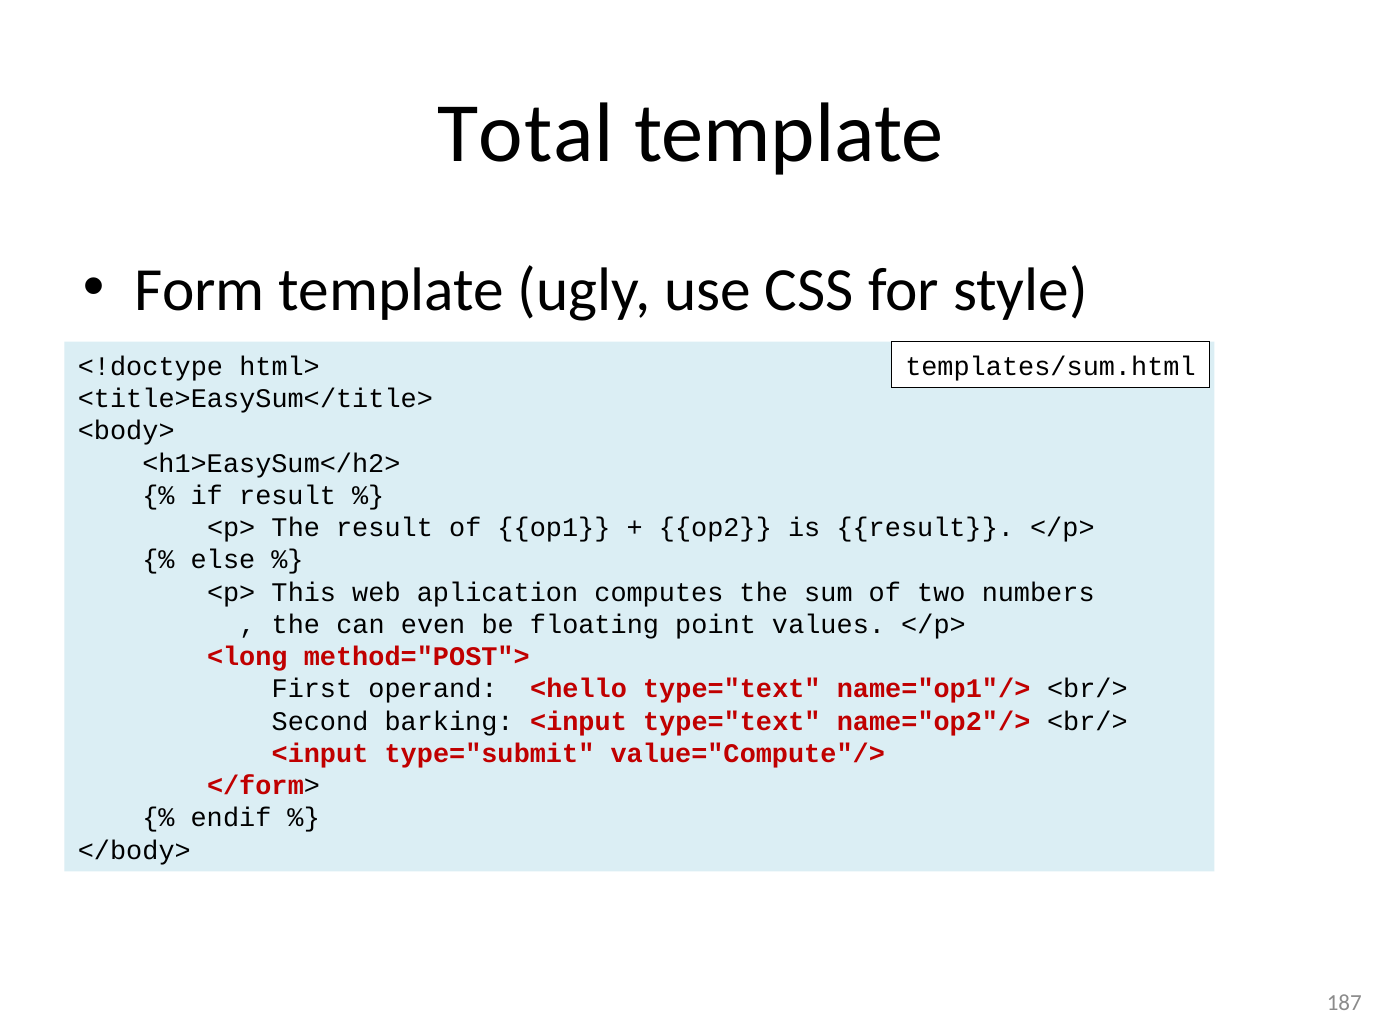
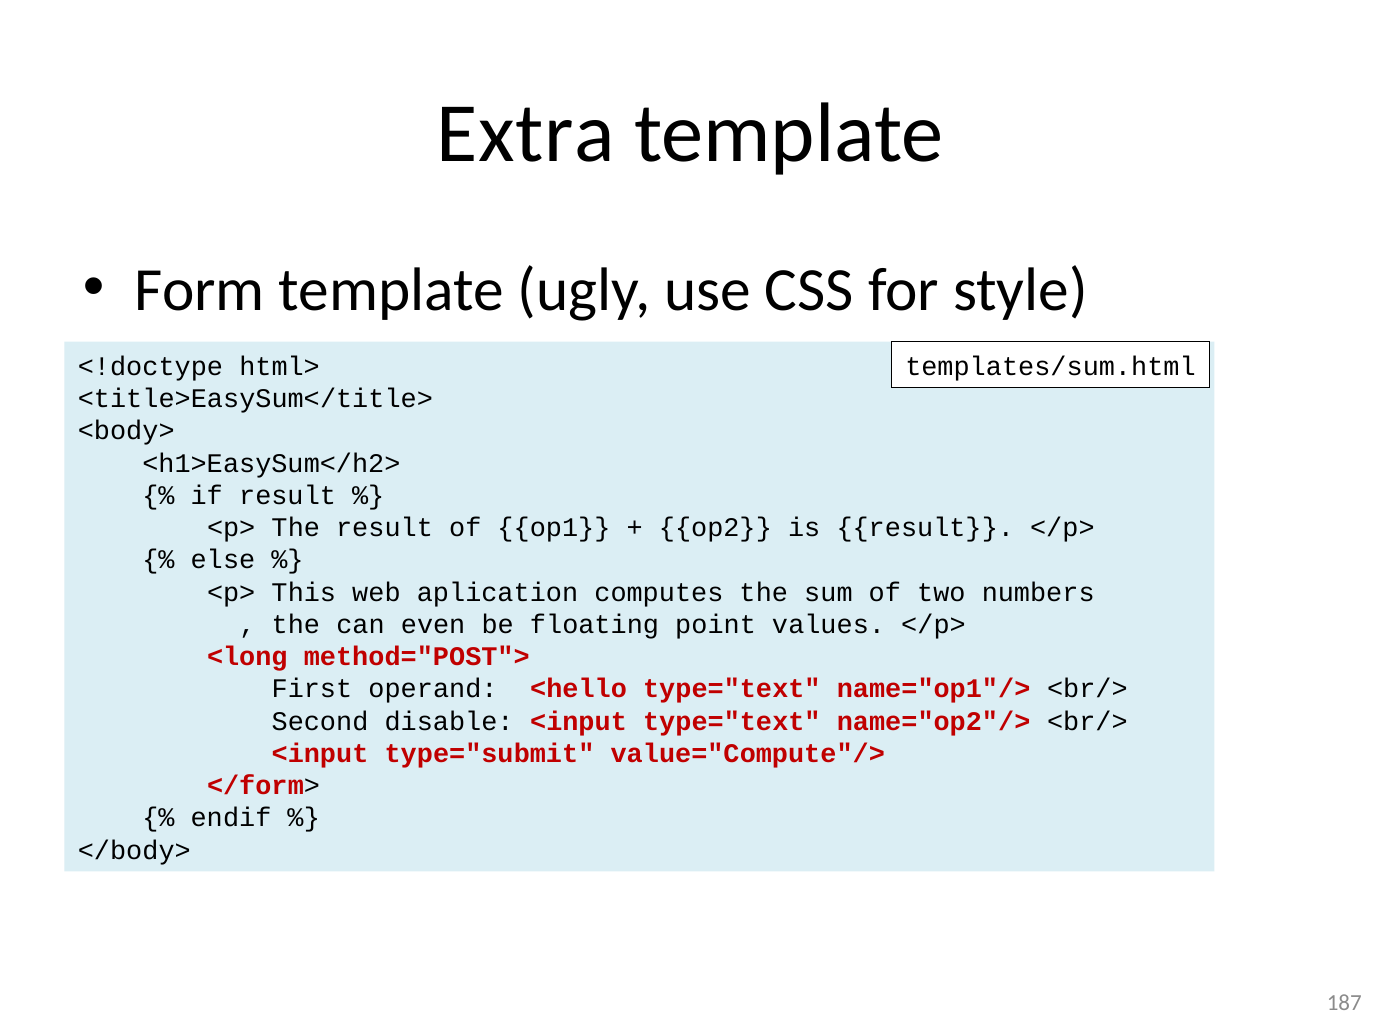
Total: Total -> Extra (526, 134)
barking: barking -> disable (449, 721)
